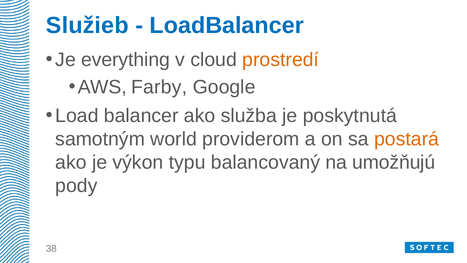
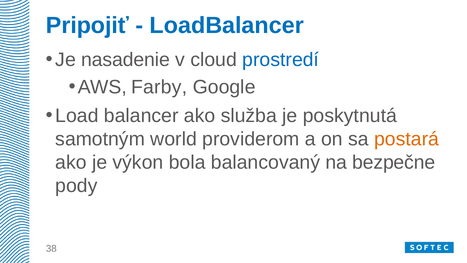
Služieb: Služieb -> Pripojiť (87, 25)
everything: everything -> nasadenie (126, 60)
prostredí colour: orange -> blue (281, 60)
typu: typu -> bola (187, 162)
umožňujú: umožňujú -> bezpečne (394, 162)
